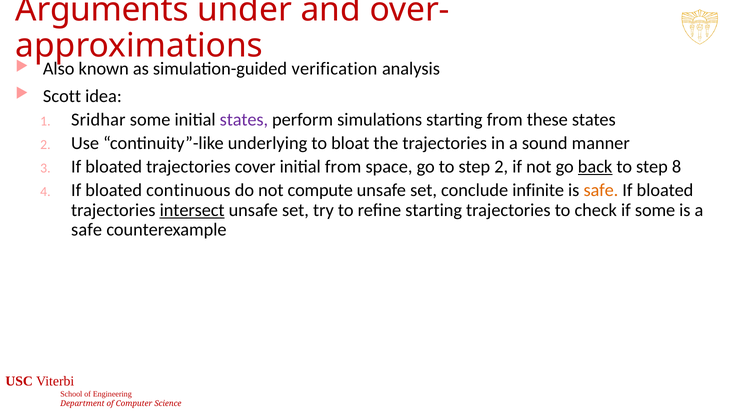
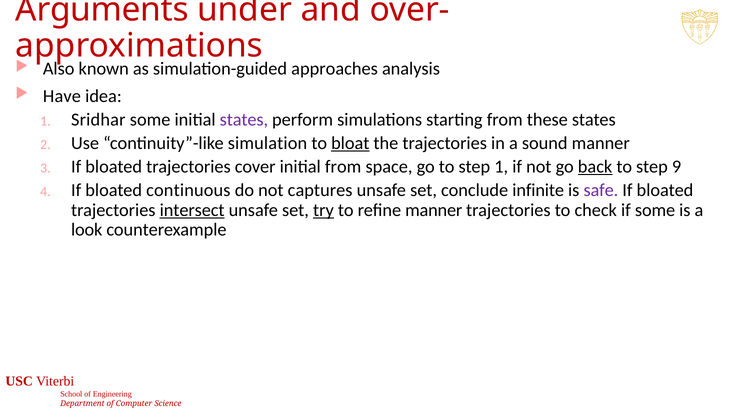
verification: verification -> approaches (335, 69)
Scott: Scott -> Have (62, 96)
underlying: underlying -> simulation (267, 143)
bloat underline: none -> present (350, 143)
step 2: 2 -> 1 (501, 167)
8: 8 -> 9 (677, 167)
compute: compute -> captures (320, 190)
safe colour: orange -> purple (601, 190)
try underline: none -> present (323, 210)
refine starting: starting -> manner (434, 210)
safe: safe -> look (87, 230)
